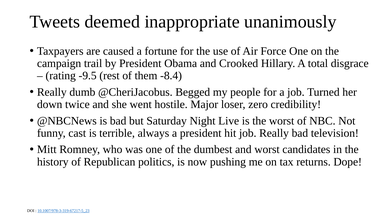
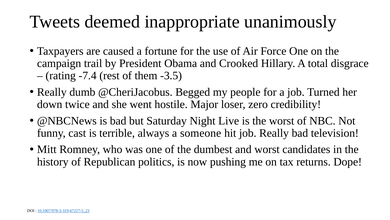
-9.5: -9.5 -> -7.4 (88, 75)
-8.4: -8.4 -> -3.5 (171, 75)
a president: president -> someone (201, 133)
